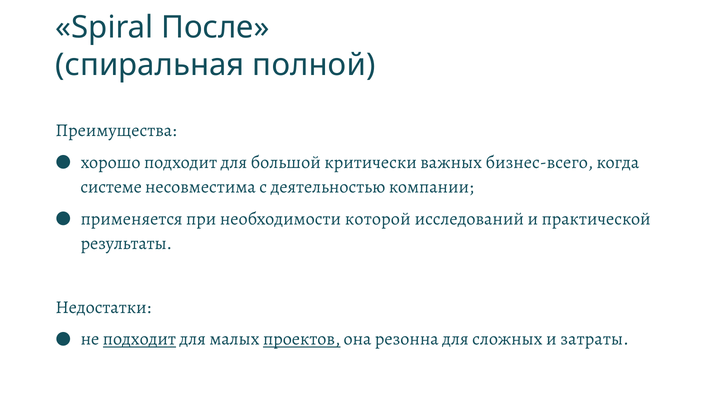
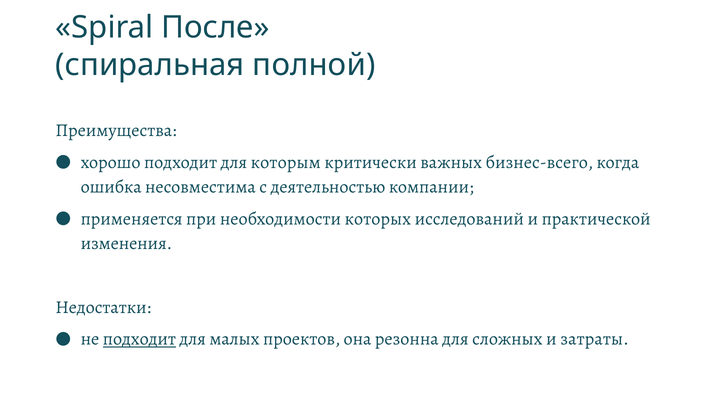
большой: большой -> которым (286, 162)
системе: системе -> ошибка (111, 187)
которой: которой -> которых (378, 219)
результаты: результаты -> изменения (126, 244)
проектов underline: present -> none (302, 339)
